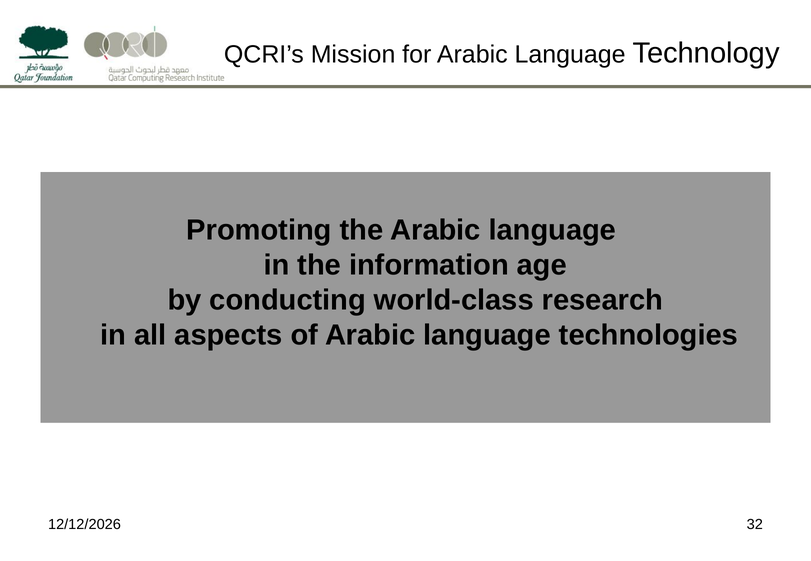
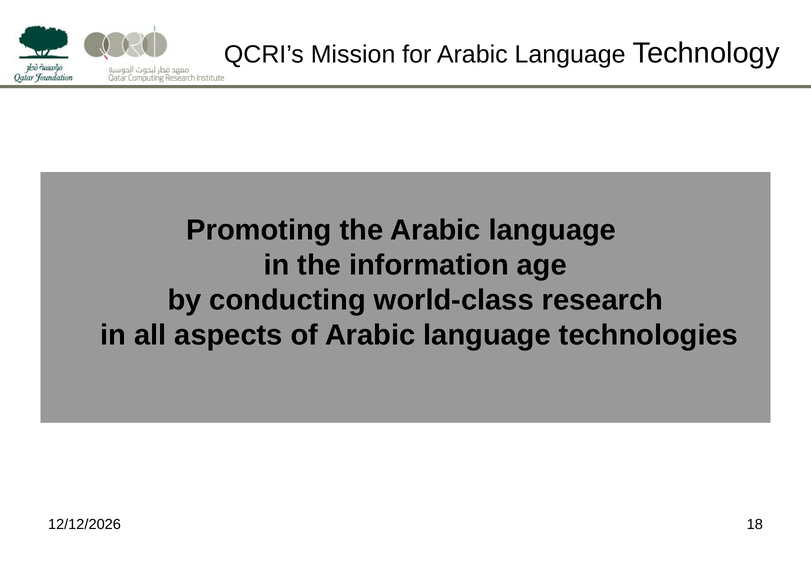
32: 32 -> 18 (755, 525)
